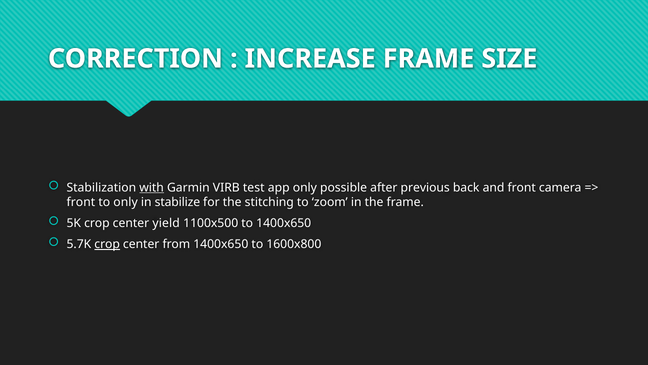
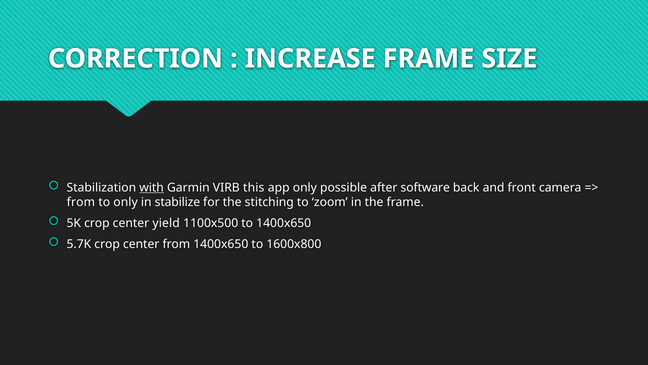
test: test -> this (254, 187)
previous: previous -> software (425, 187)
front: front -> from (81, 202)
crop underline: present -> none (107, 244)
